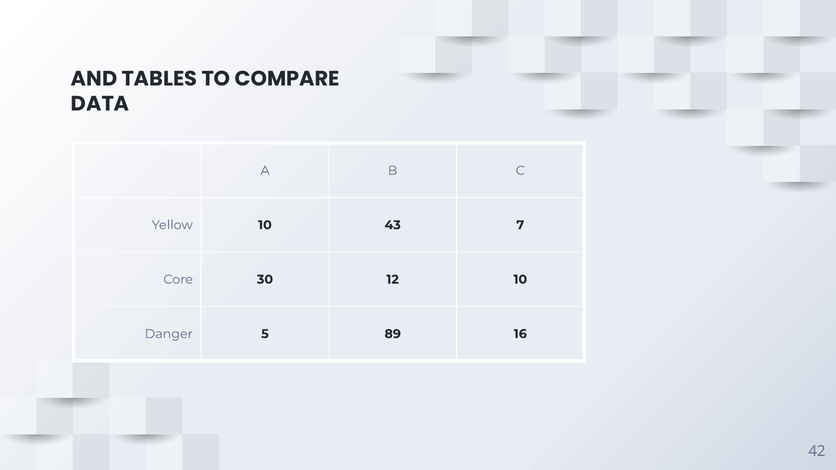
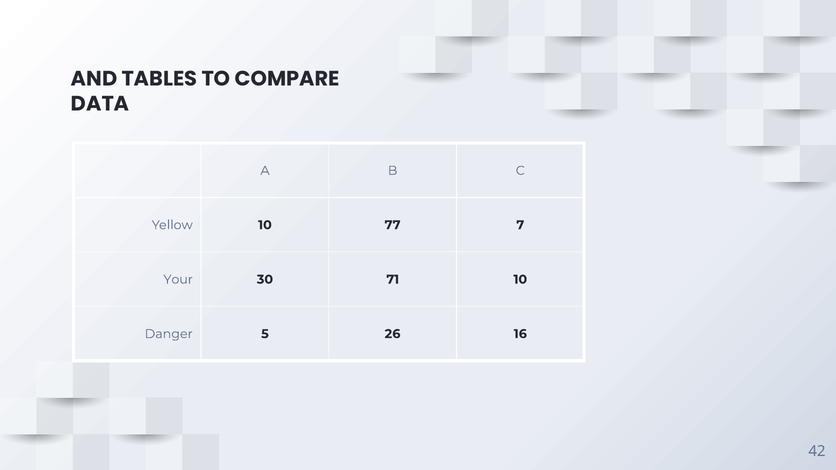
43: 43 -> 77 (393, 225)
Core: Core -> Your (178, 280)
12: 12 -> 71 (393, 280)
89: 89 -> 26 (393, 334)
